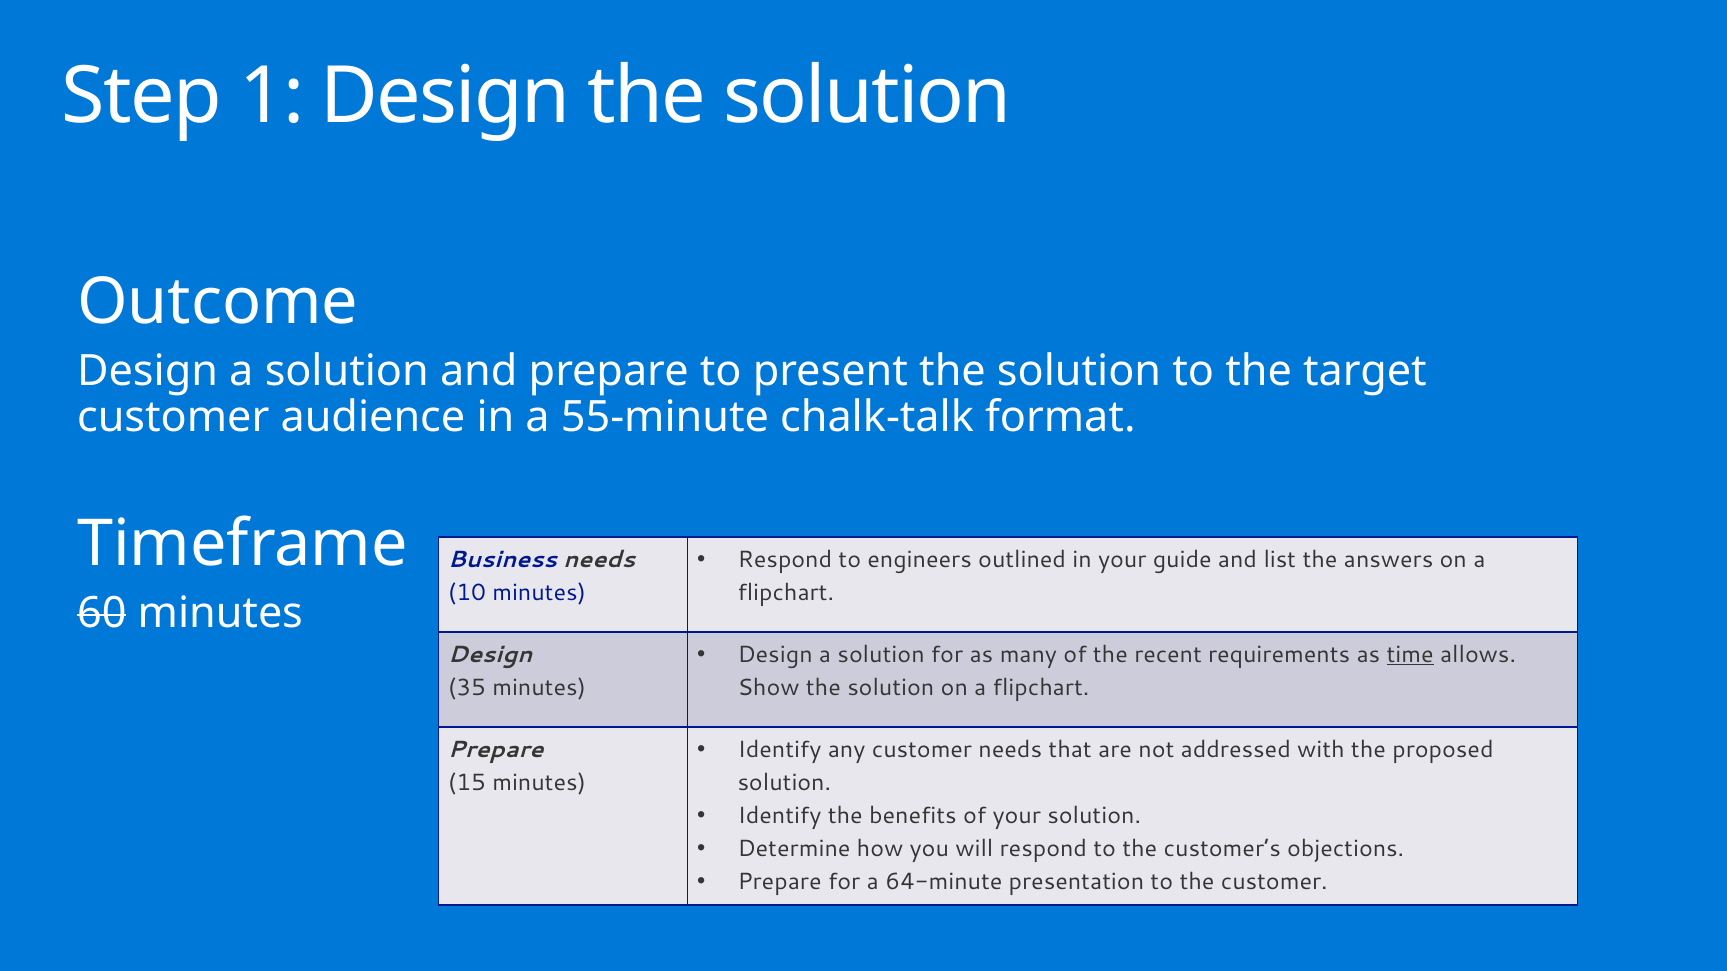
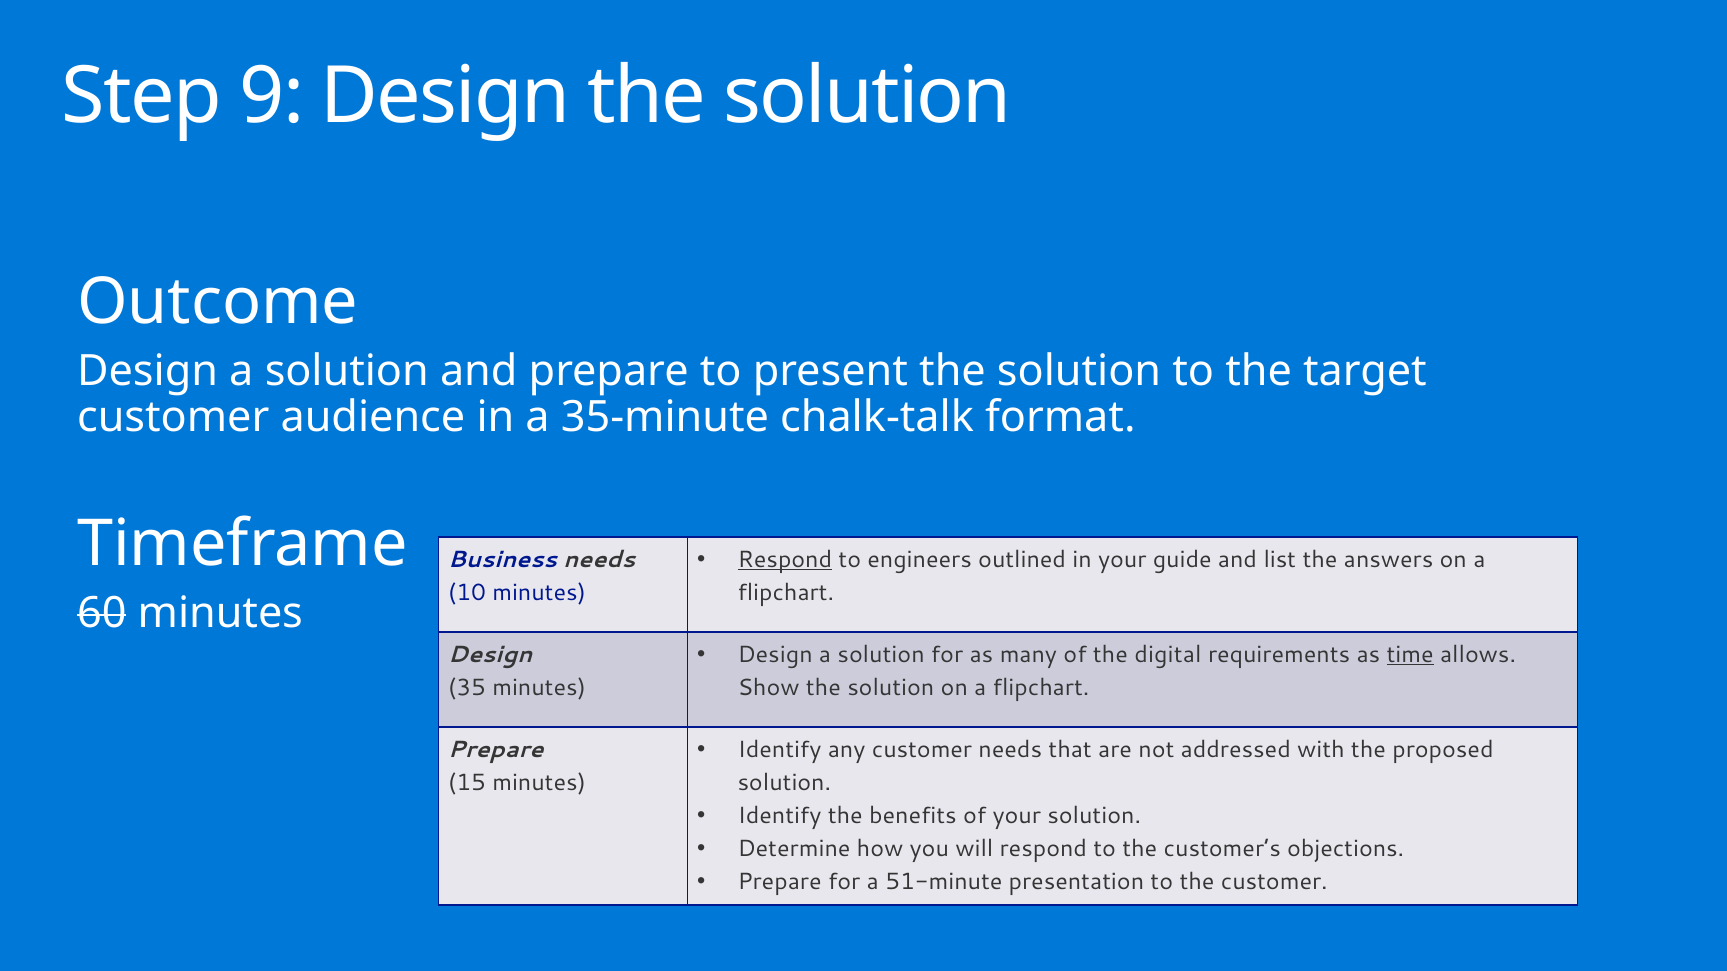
1: 1 -> 9 (272, 96)
55-minute: 55-minute -> 35-minute (665, 418)
Respond underline: none -> present (785, 560)
recent: recent -> digital (1168, 655)
64-minute: 64-minute -> 51-minute (944, 882)
